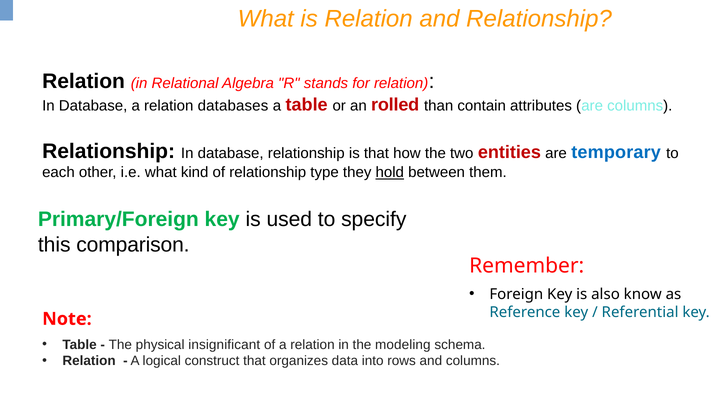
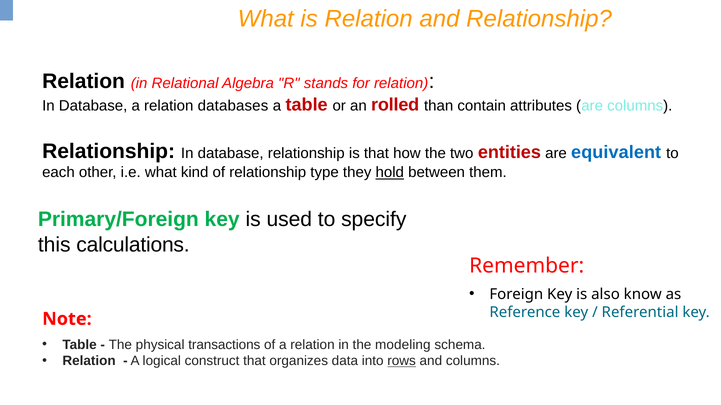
temporary: temporary -> equivalent (616, 152)
comparison: comparison -> calculations (133, 245)
insignificant: insignificant -> transactions (224, 345)
rows underline: none -> present (402, 361)
